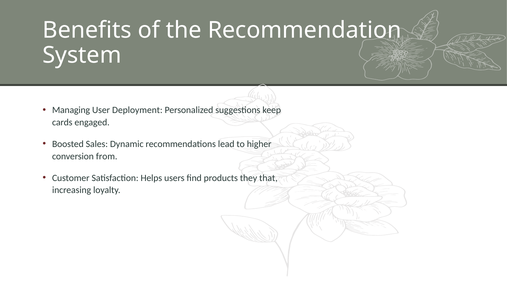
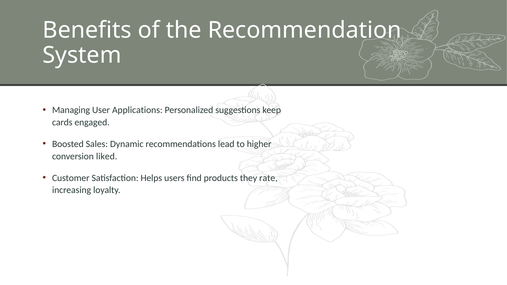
Deployment: Deployment -> Applications (137, 110)
from: from -> liked (107, 156)
that: that -> rate (268, 178)
